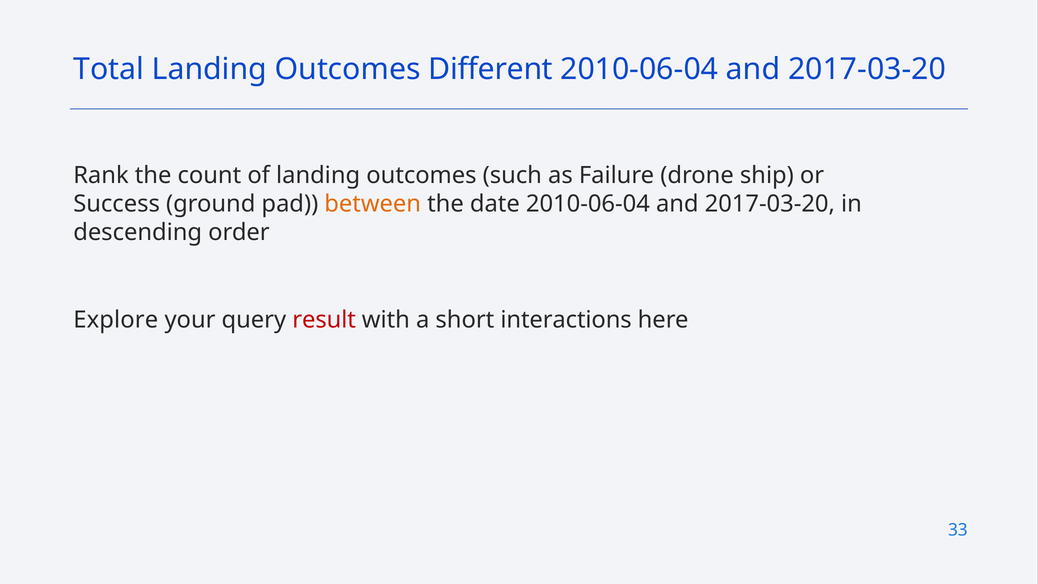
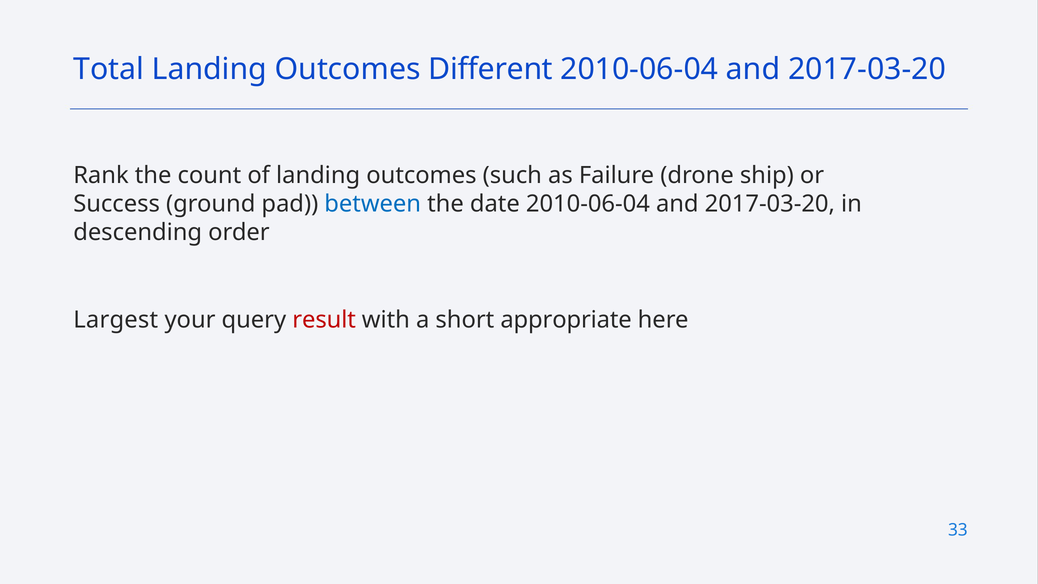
between colour: orange -> blue (373, 204)
Explore: Explore -> Largest (116, 320)
interactions: interactions -> appropriate (566, 320)
